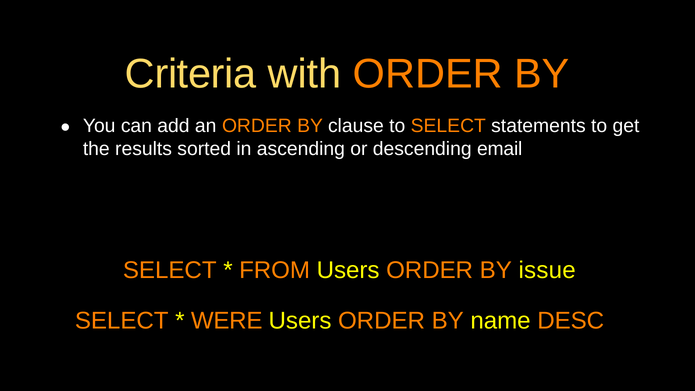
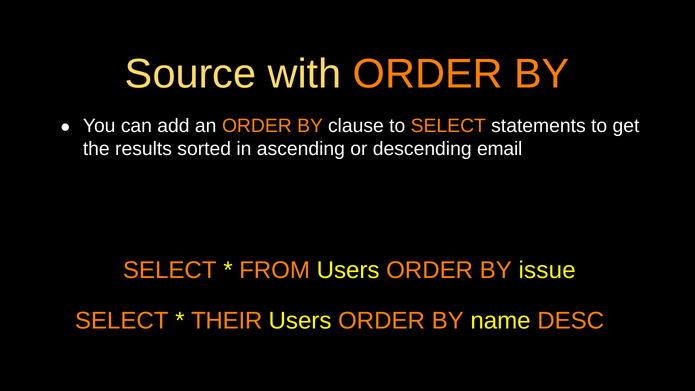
Criteria: Criteria -> Source (191, 74)
WERE: WERE -> THEIR (227, 321)
